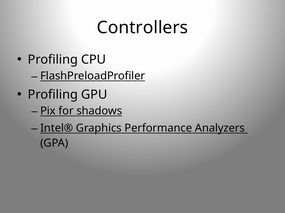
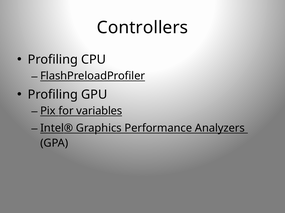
shadows: shadows -> variables (99, 111)
